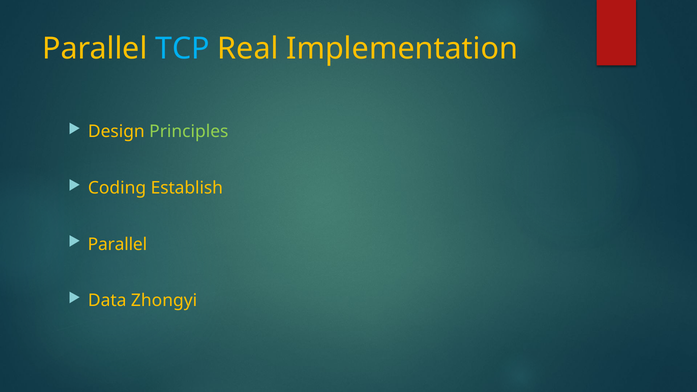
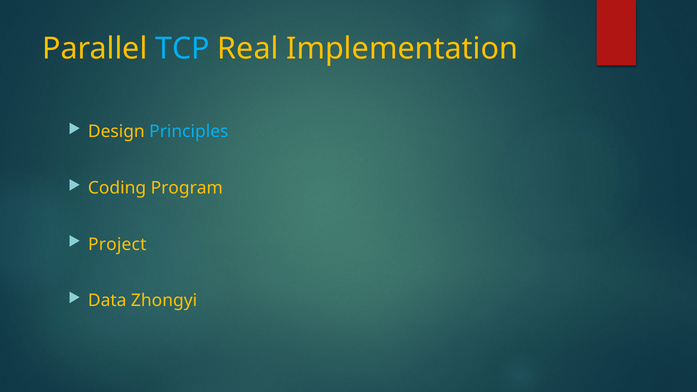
Principles colour: light green -> light blue (189, 132)
Establish: Establish -> Program (187, 188)
Parallel: Parallel -> Project (117, 244)
